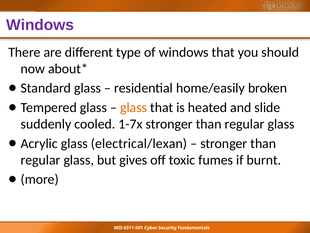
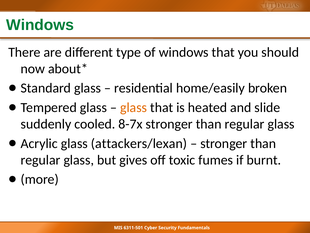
Windows colour: purple -> green (40, 25)
1-7x: 1-7x -> 8-7x (131, 124)
electrical/lexan: electrical/lexan -> attackers/lexan (139, 143)
